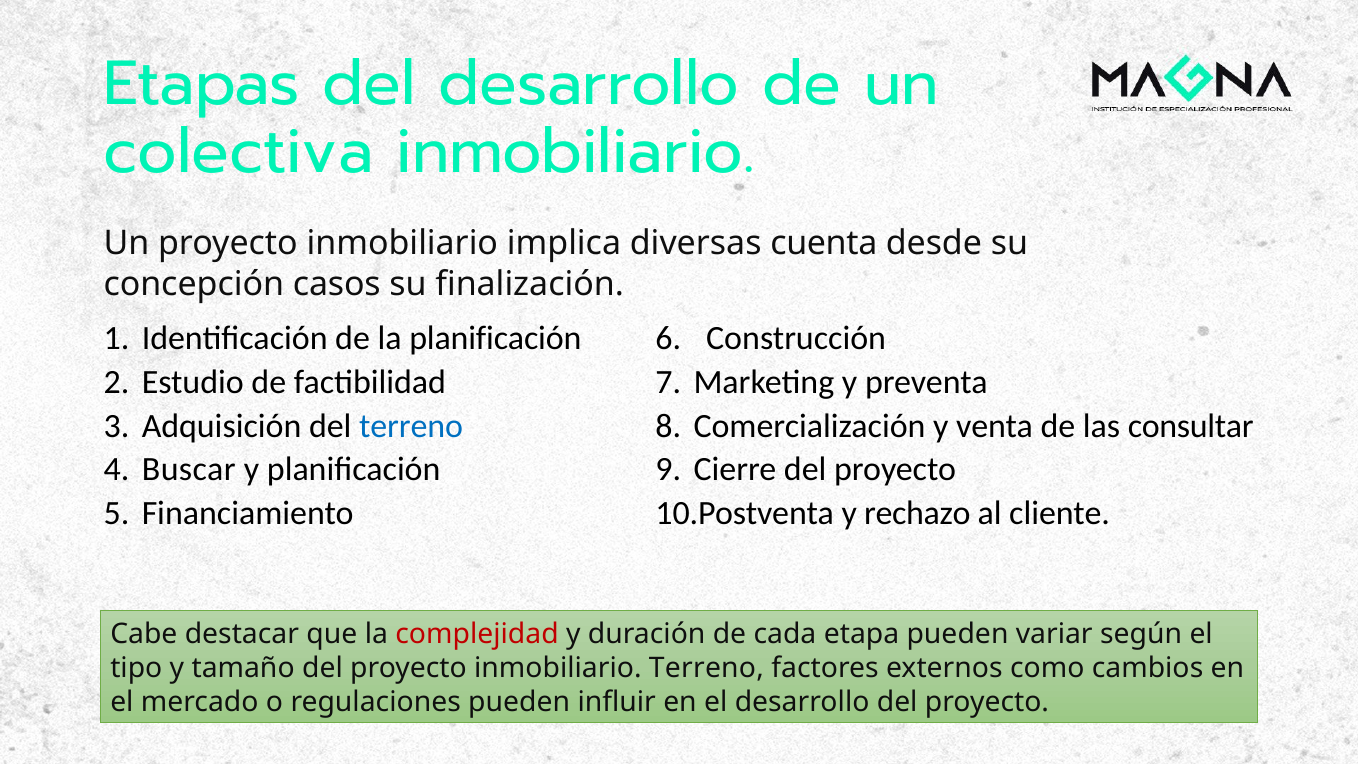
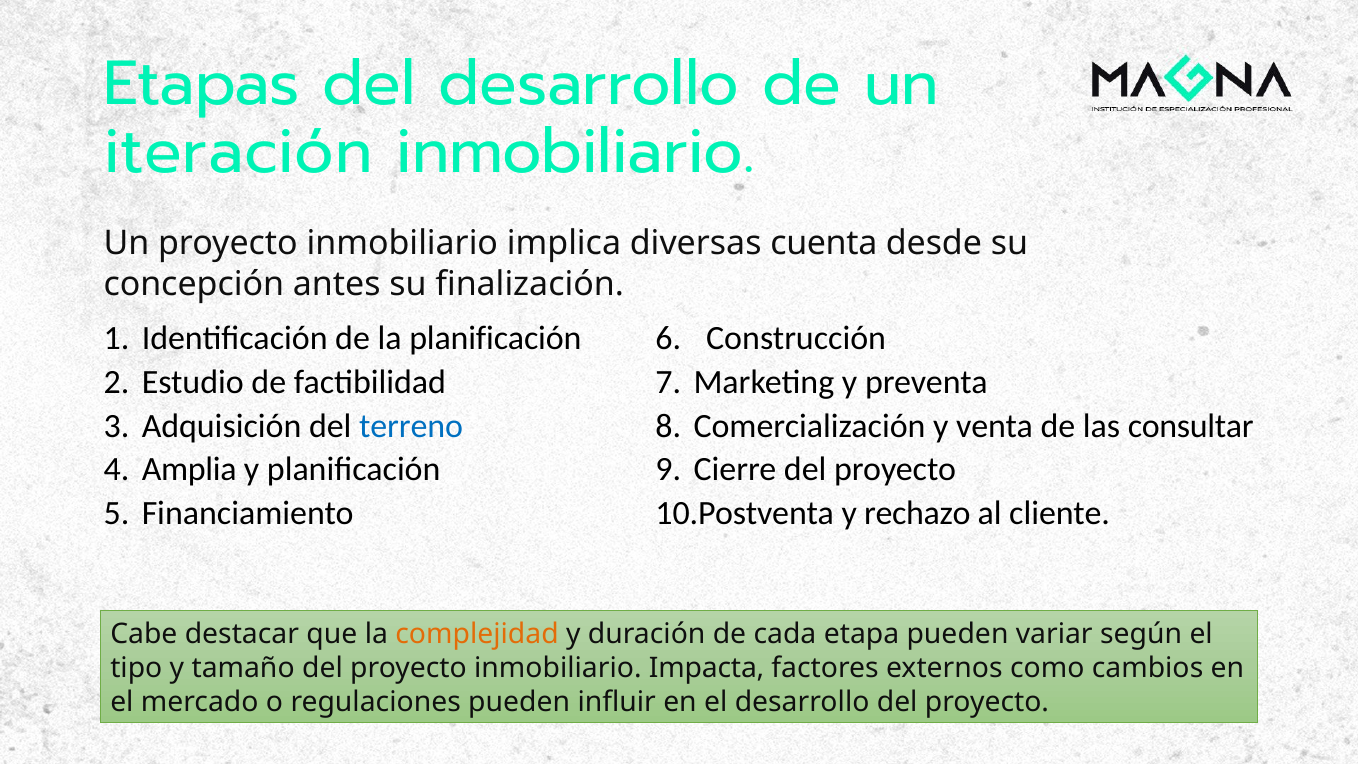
colectiva: colectiva -> iteración (238, 151)
casos: casos -> antes (337, 284)
Buscar: Buscar -> Amplia (189, 469)
complejidad colour: red -> orange (477, 634)
inmobiliario Terreno: Terreno -> Impacta (707, 668)
